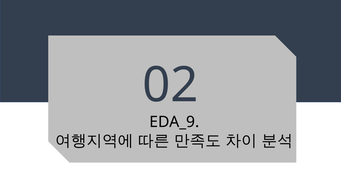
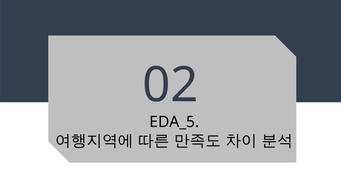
EDA_9: EDA_9 -> EDA_5 (174, 122)
